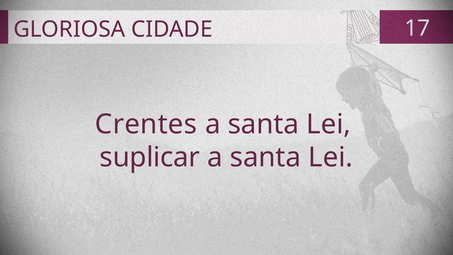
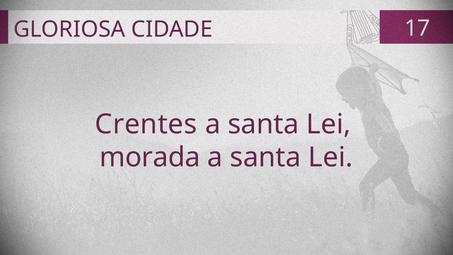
suplicar: suplicar -> morada (150, 157)
